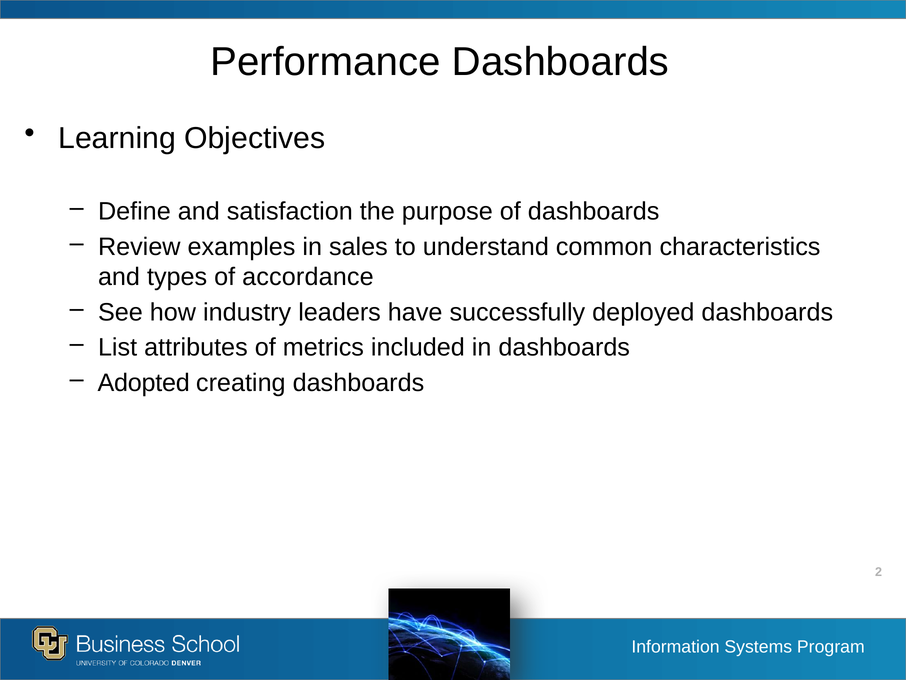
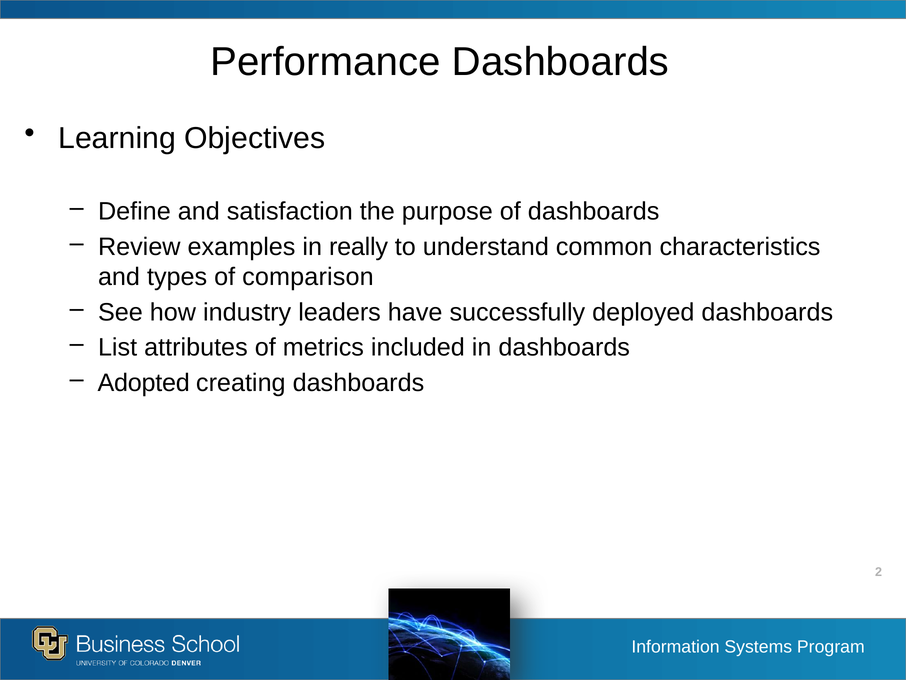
sales: sales -> really (359, 247)
accordance: accordance -> comparison (308, 277)
